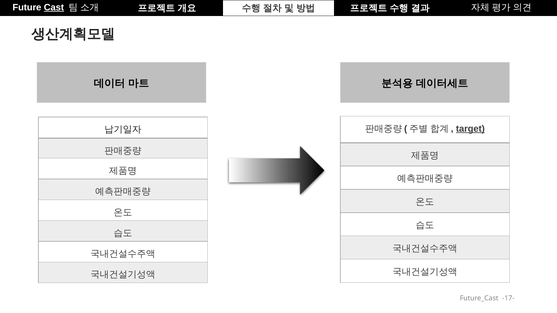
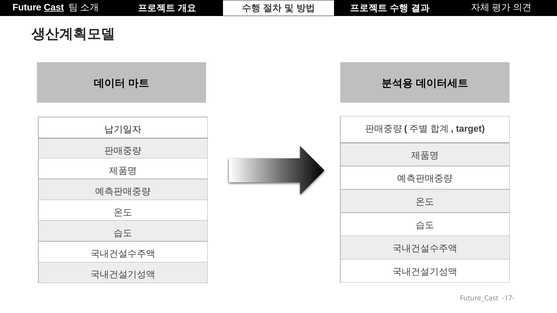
target underline: present -> none (470, 129)
